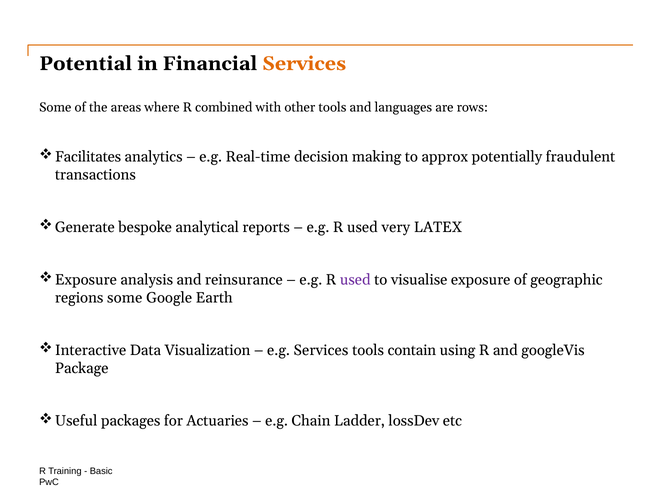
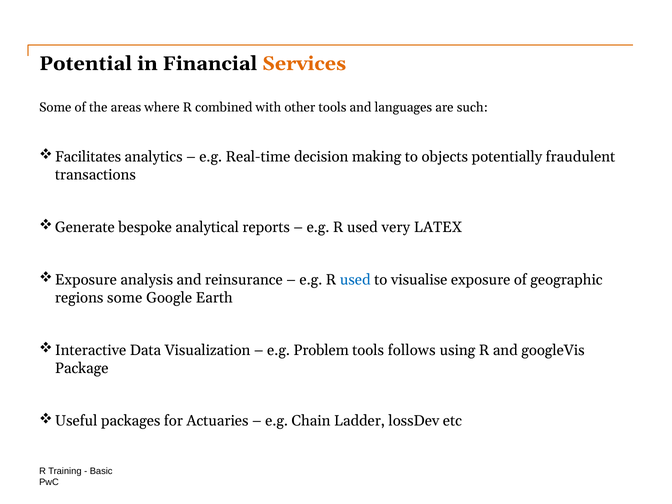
rows: rows -> such (472, 107)
approx: approx -> objects (445, 157)
used colour: purple -> blue (355, 280)
e.g Services: Services -> Problem (321, 350)
contain: contain -> follows (412, 350)
